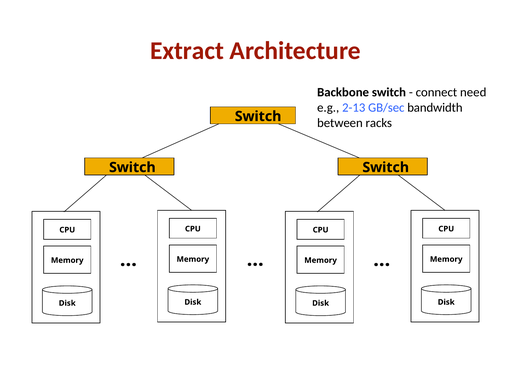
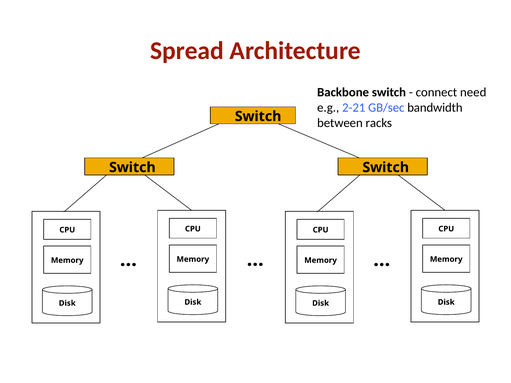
Extract: Extract -> Spread (187, 51)
2-13: 2-13 -> 2-21 (354, 108)
